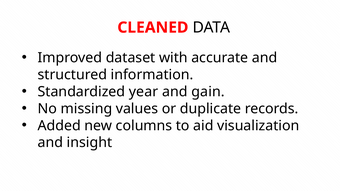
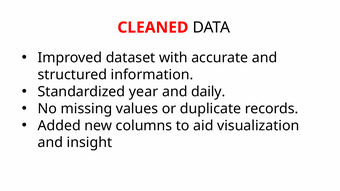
gain: gain -> daily (208, 92)
